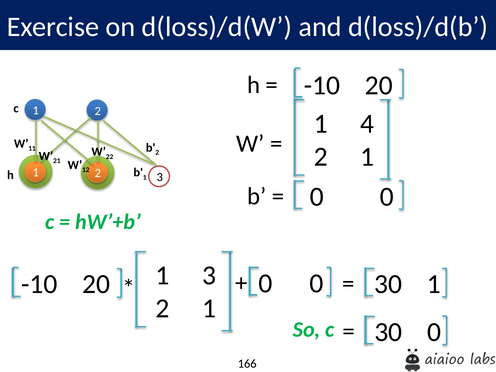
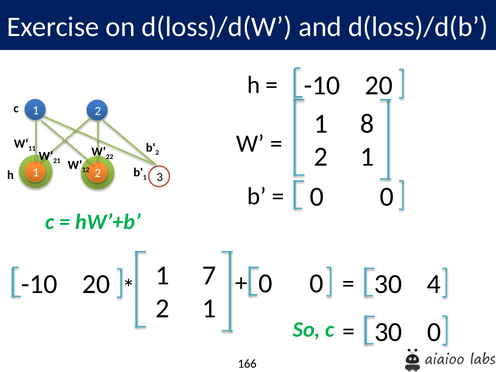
4: 4 -> 8 (367, 124)
1 3: 3 -> 7 (209, 275)
30 1: 1 -> 4 (434, 284)
